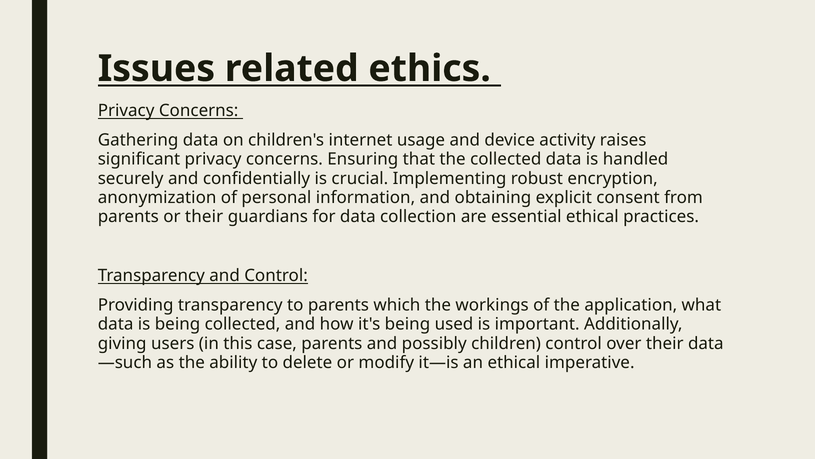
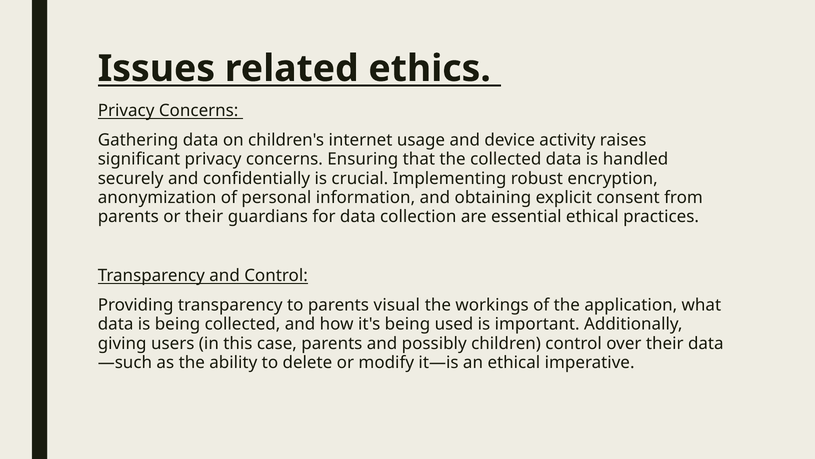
which: which -> visual (397, 305)
